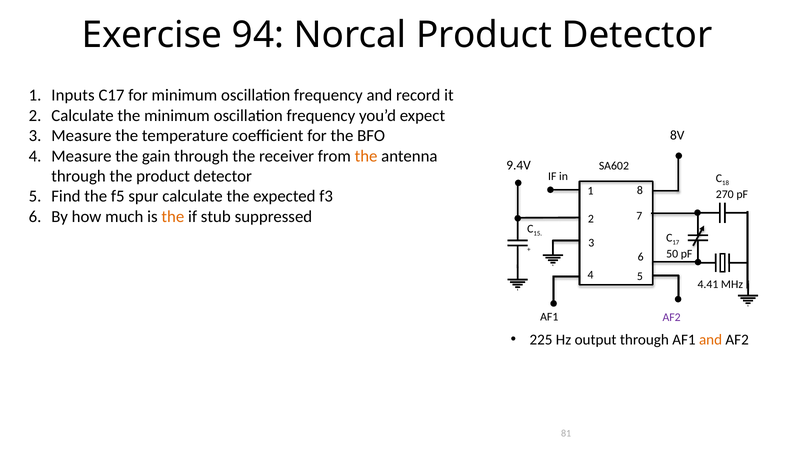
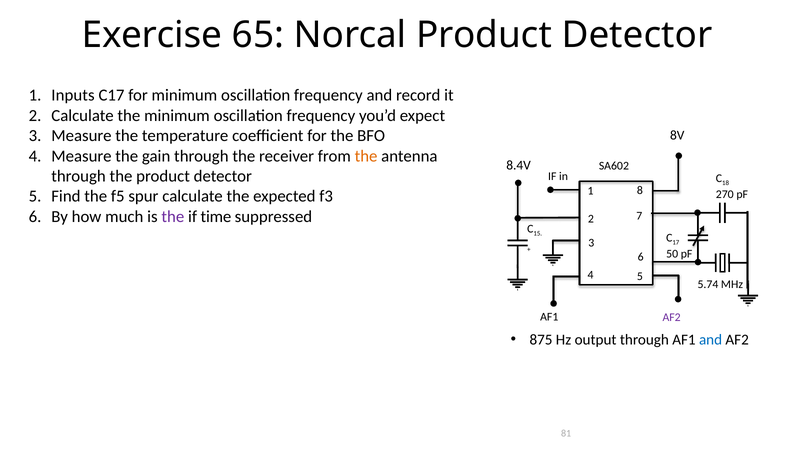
94: 94 -> 65 (258, 35)
9.4V: 9.4V -> 8.4V (519, 165)
the colour: orange -> purple (173, 216)
stub: stub -> time (216, 216)
4.41: 4.41 -> 5.74 (708, 284)
225: 225 -> 875 (541, 339)
and colour: orange -> blue (711, 339)
